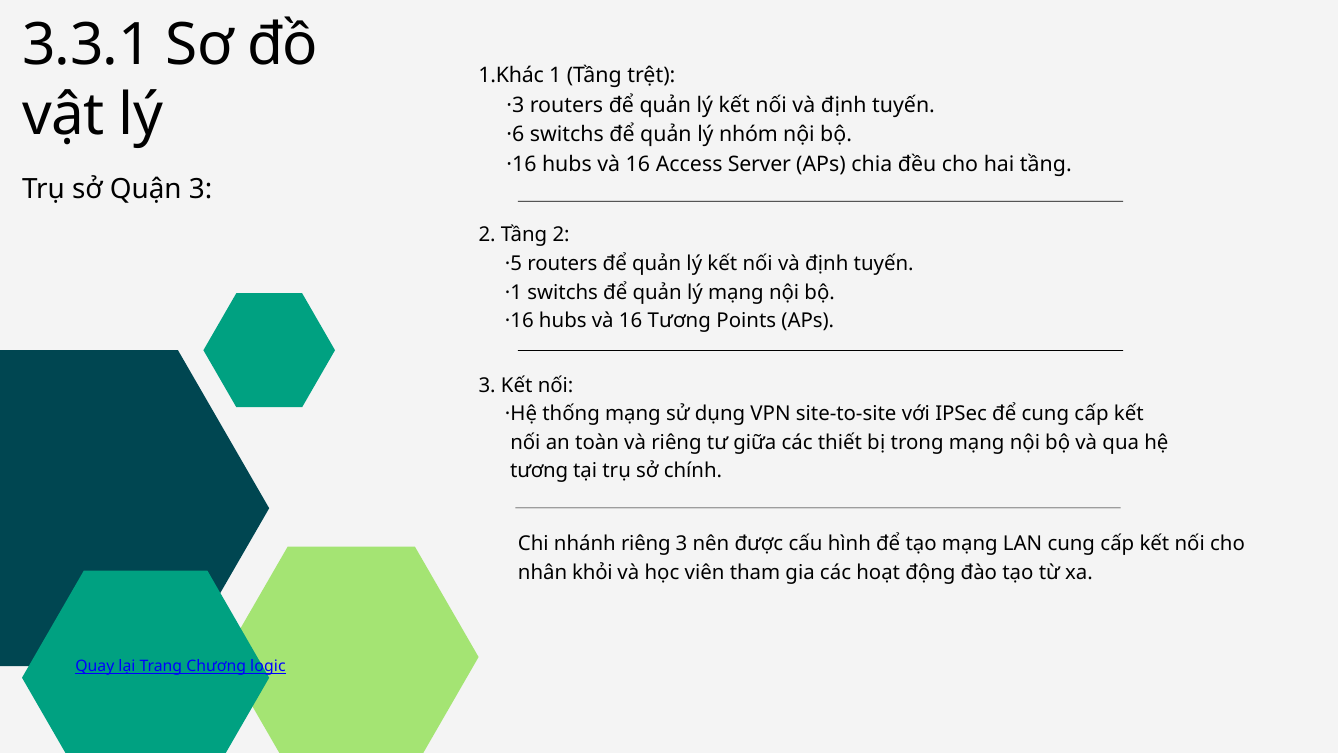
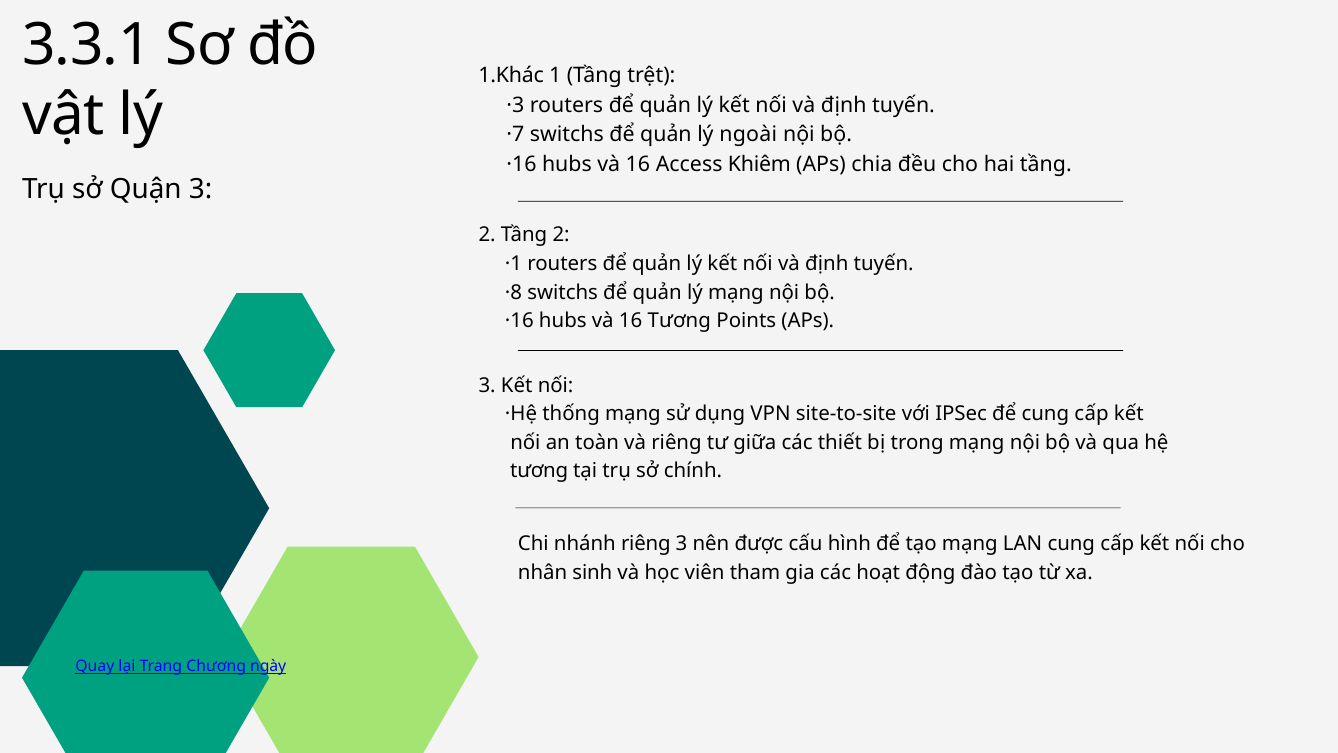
·6: ·6 -> ·7 (515, 135)
nhóm: nhóm -> ngoài (748, 135)
Server: Server -> Khiêm (759, 165)
·5: ·5 -> ·1 (514, 264)
·1: ·1 -> ·8 (514, 292)
khỏi: khỏi -> sinh (592, 572)
logic: logic -> ngày (268, 666)
